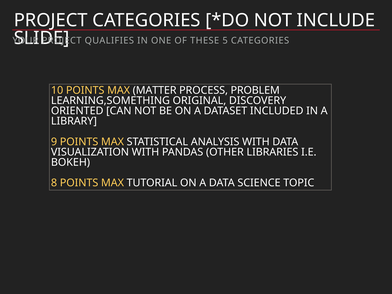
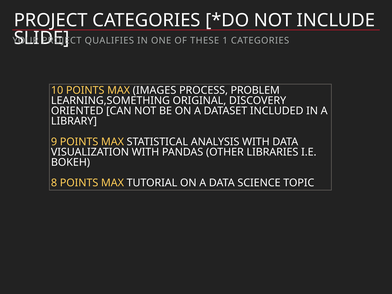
5: 5 -> 1 (225, 41)
MATTER: MATTER -> IMAGES (155, 90)
